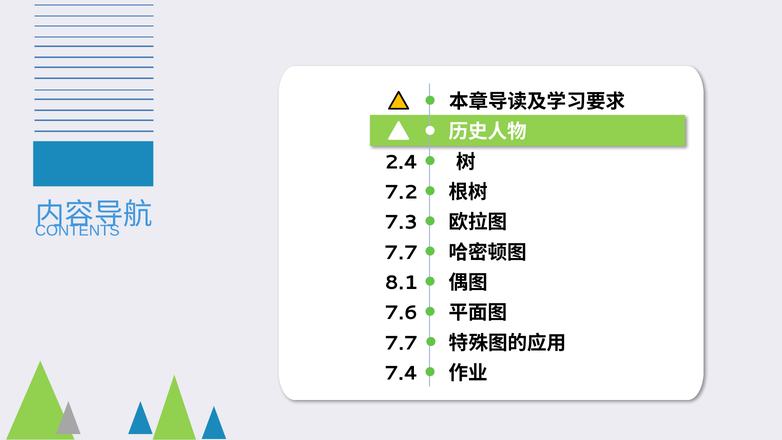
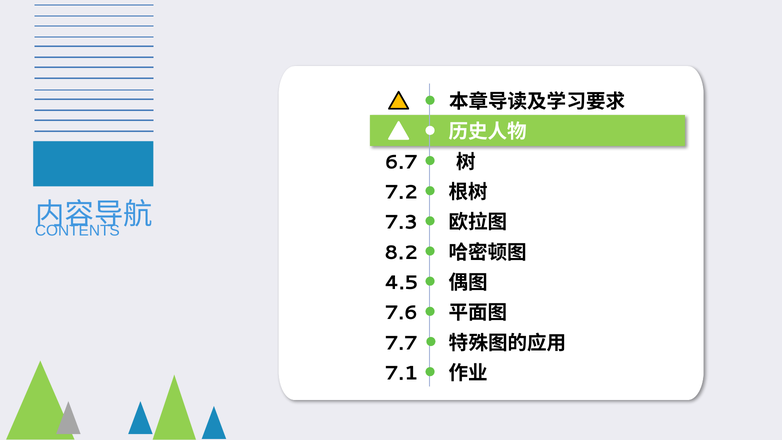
2.4: 2.4 -> 6.7 (401, 162)
7.7: 7.7 -> 8.2 (401, 252)
8.1: 8.1 -> 4.5 (401, 283)
7.4: 7.4 -> 7.1 (401, 373)
